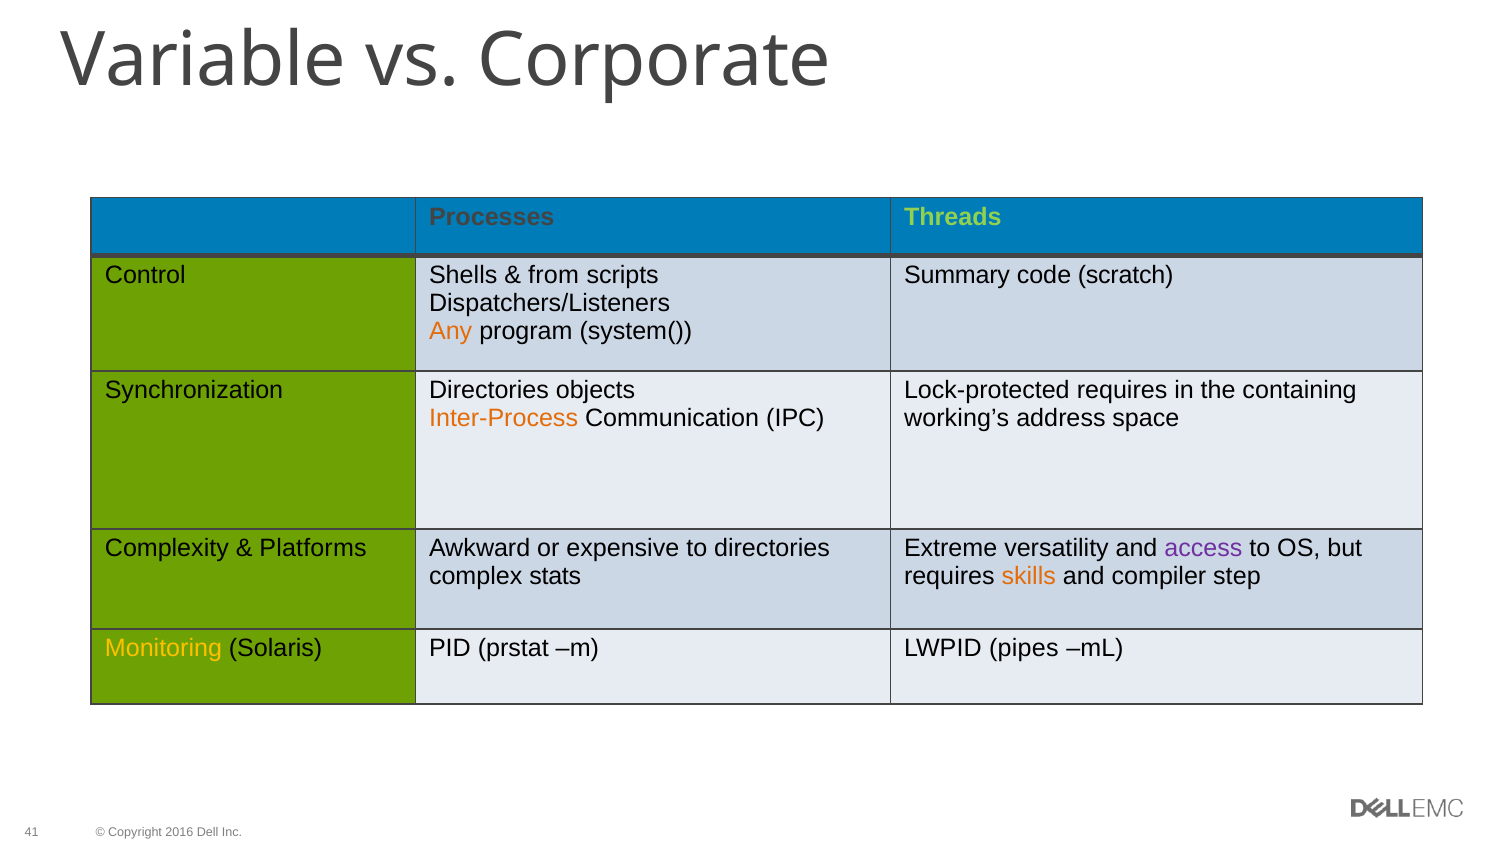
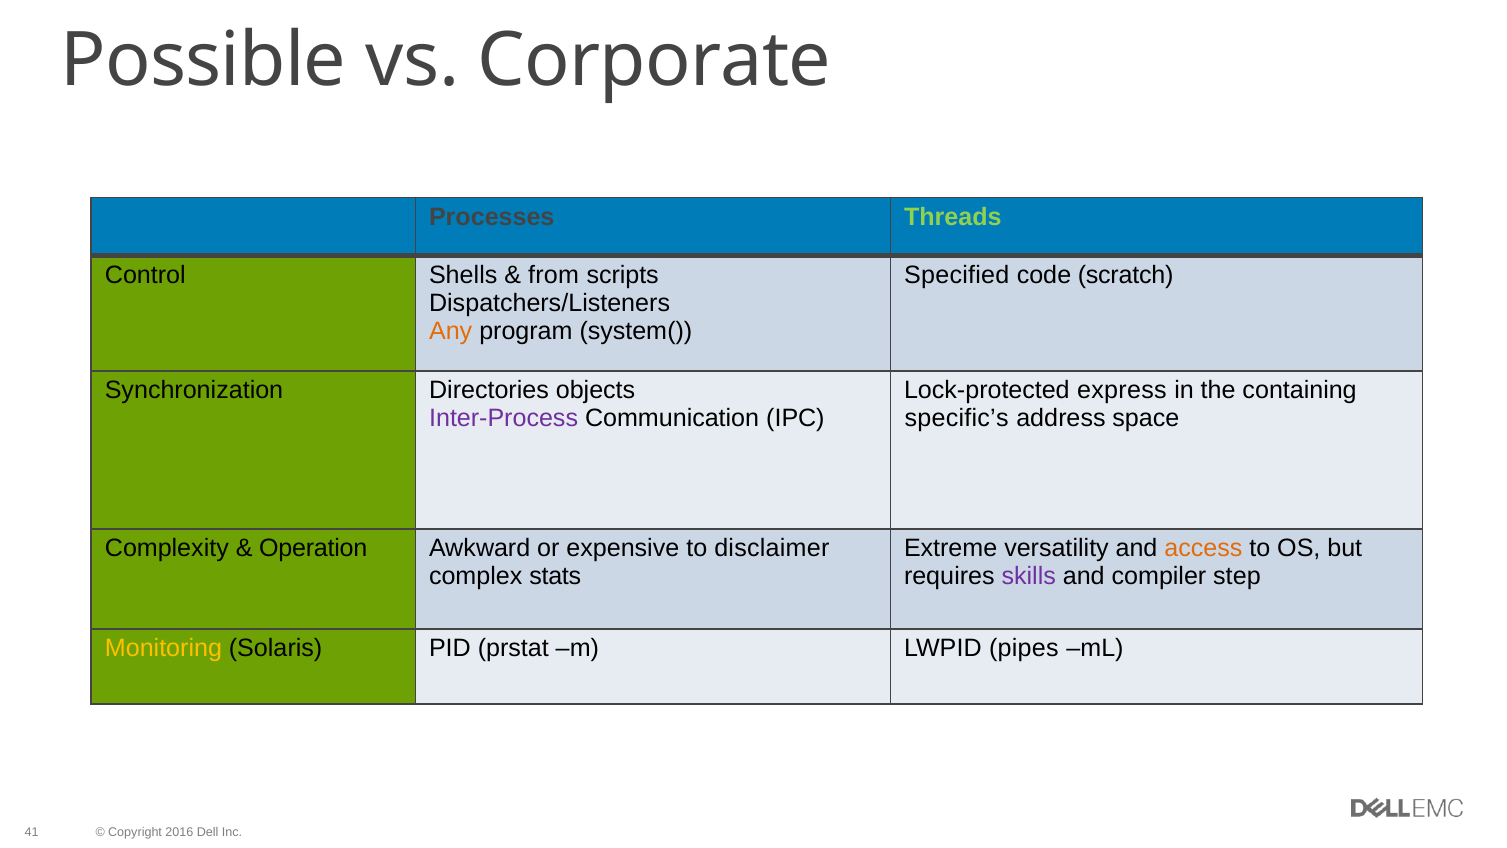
Variable: Variable -> Possible (203, 61)
Summary: Summary -> Specified (957, 275)
Lock-protected requires: requires -> express (1122, 390)
Inter-Process colour: orange -> purple (504, 418)
working’s: working’s -> specific’s (957, 418)
Platforms: Platforms -> Operation (313, 548)
to directories: directories -> disclaimer (772, 548)
access colour: purple -> orange (1203, 548)
skills colour: orange -> purple (1029, 576)
